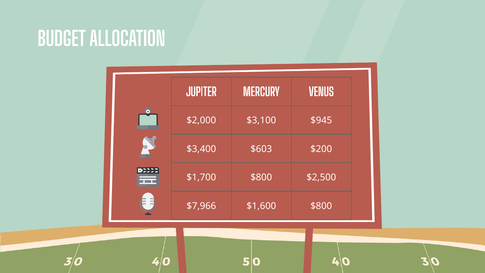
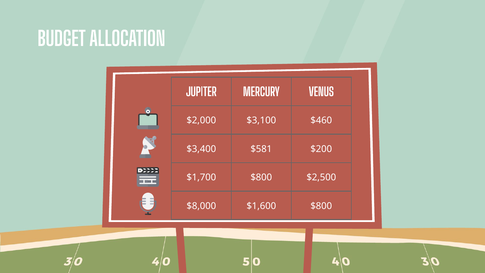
$945: $945 -> $460 (321, 120)
$603: $603 -> $581 (261, 149)
$7,966: $7,966 -> $8,000 (201, 206)
